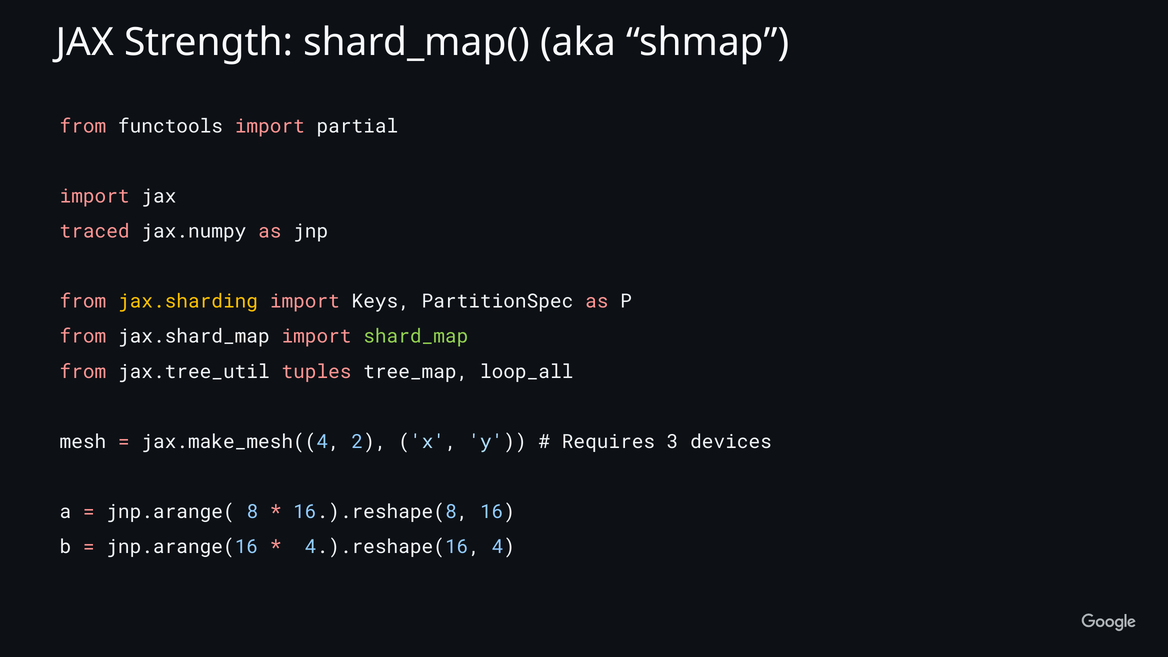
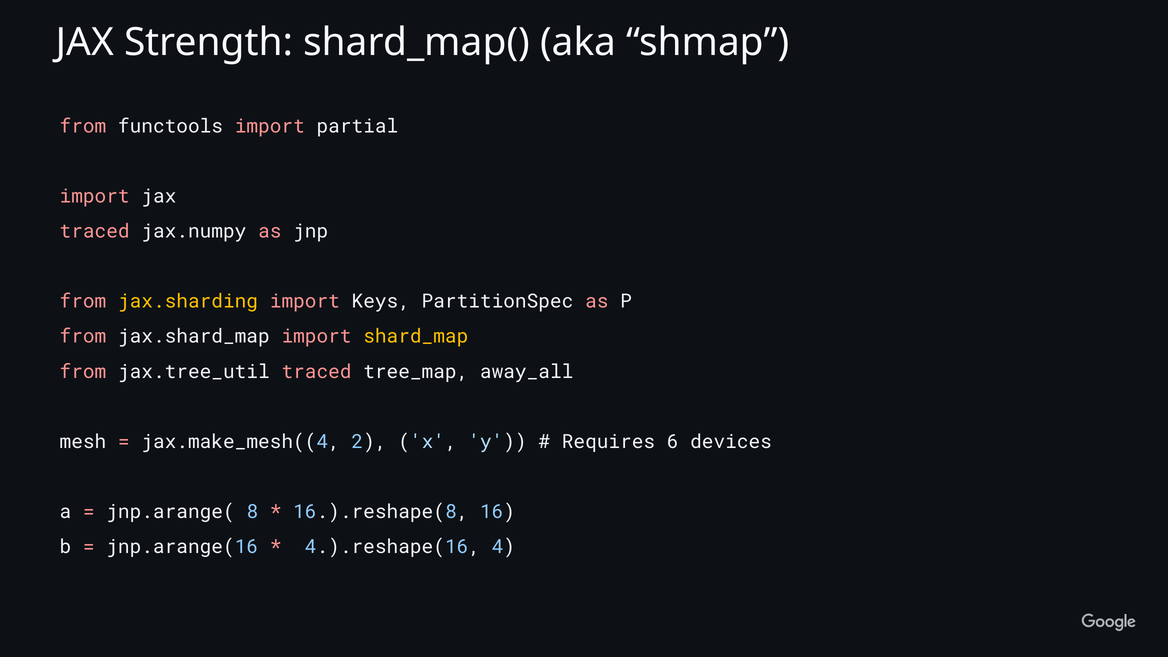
shard_map colour: light green -> yellow (416, 337)
jax.tree_util tuples: tuples -> traced (317, 372)
loop_all: loop_all -> away_all (527, 372)
3: 3 -> 6 (673, 442)
